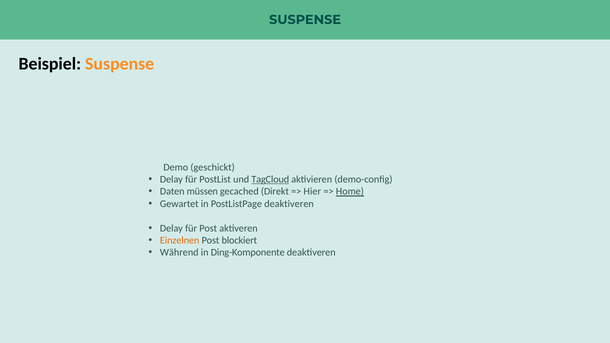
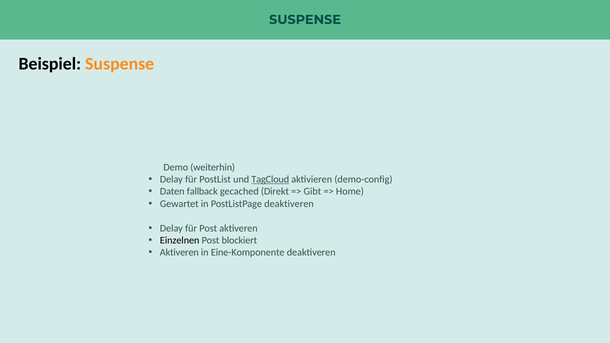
geschickt: geschickt -> weiterhin (213, 167)
müssen: müssen -> fallback (202, 192)
Hier: Hier -> Gibt (312, 192)
Home underline: present -> none (350, 192)
Einzelnen colour: orange -> black (180, 241)
Während: Während -> Aktiveren (179, 253)
Ding-Komponente: Ding-Komponente -> Eine-Komponente (248, 253)
